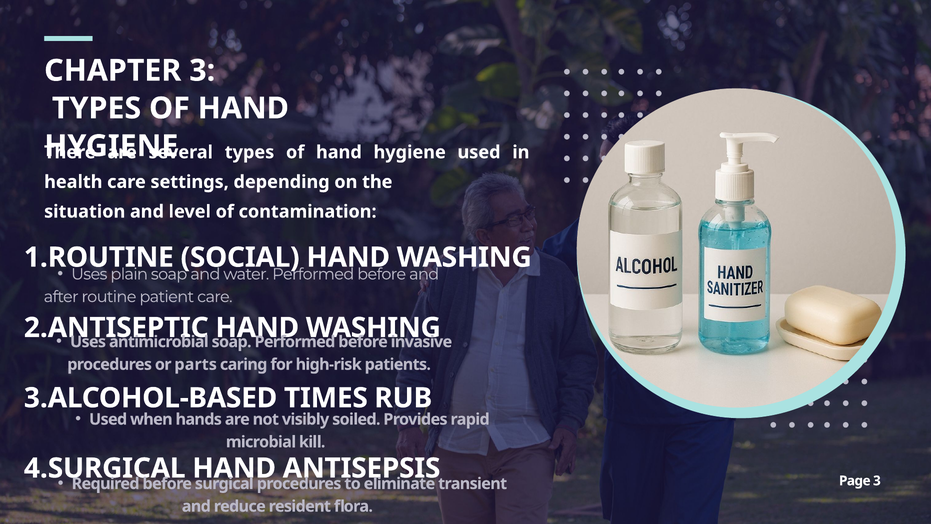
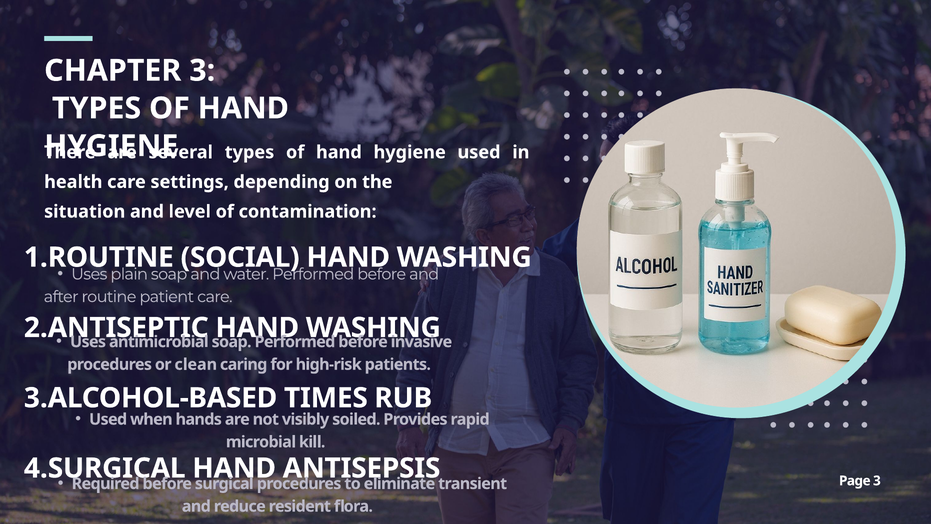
parts: parts -> clean (196, 364)
